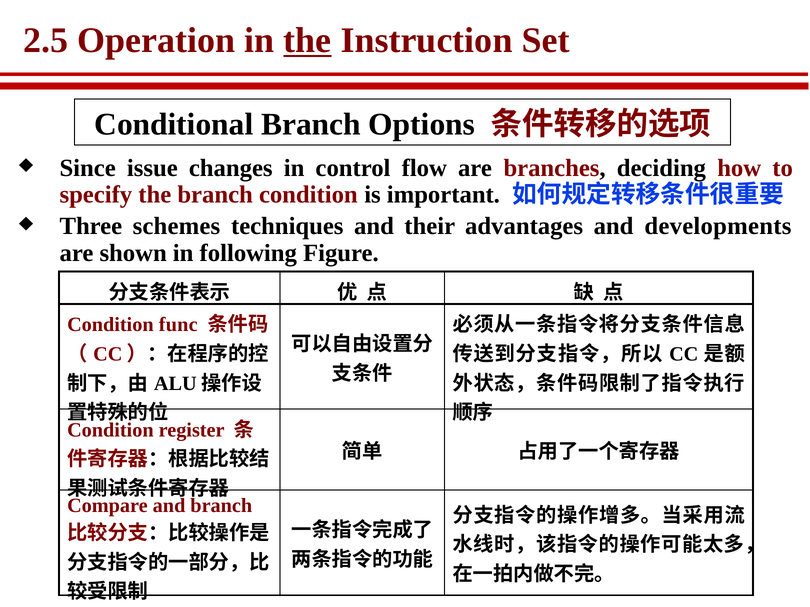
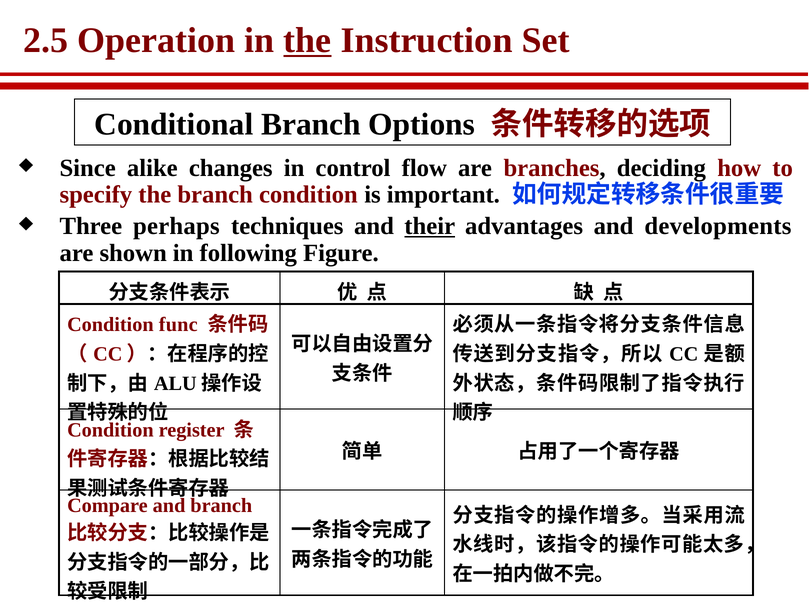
issue: issue -> alike (152, 168)
schemes: schemes -> perhaps (176, 226)
their underline: none -> present (430, 226)
